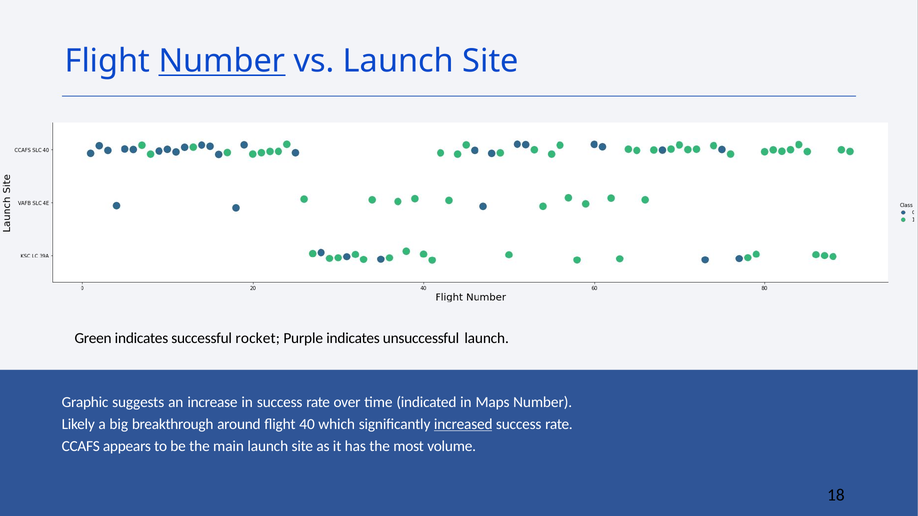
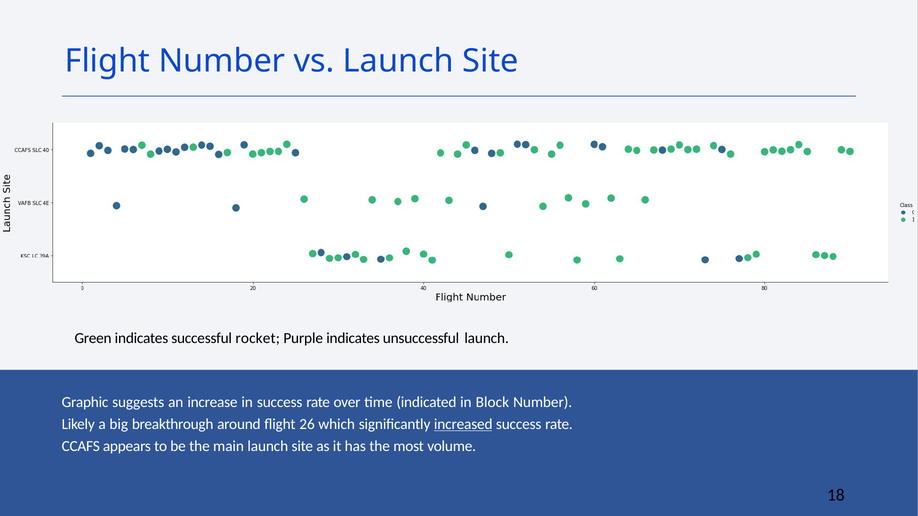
Number underline: present -> none (222, 61)
Maps: Maps -> Block (492, 402)
40: 40 -> 26 (307, 424)
